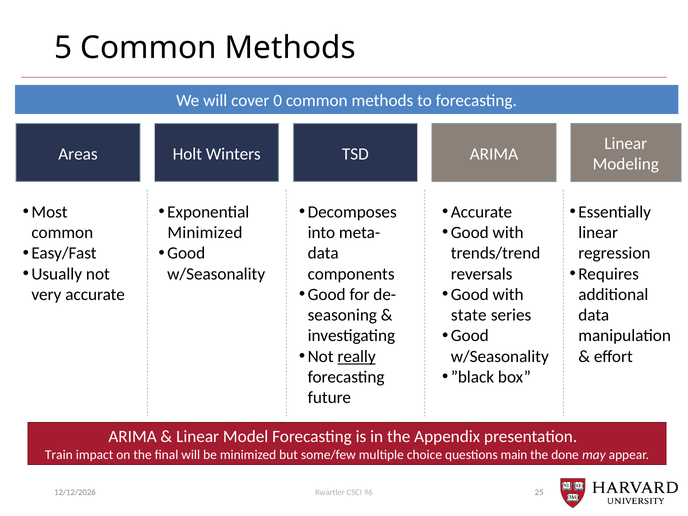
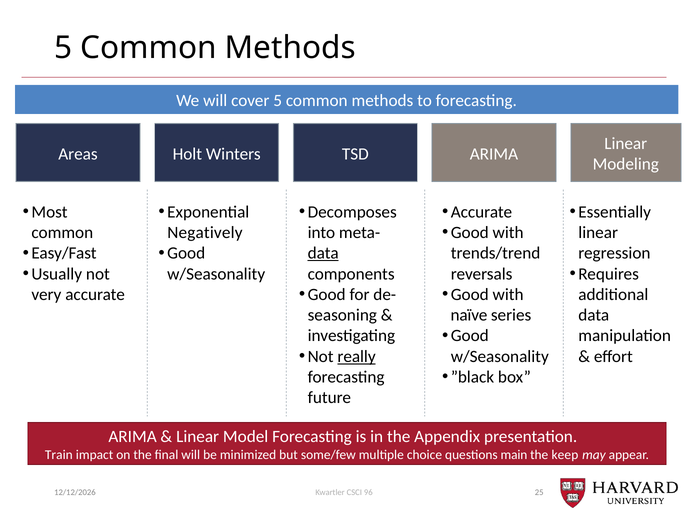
cover 0: 0 -> 5 (278, 101)
Minimized: Minimized -> Negatively (205, 233)
data underline: none -> present (323, 253)
state: state -> naïve (469, 315)
done: done -> keep (565, 455)
